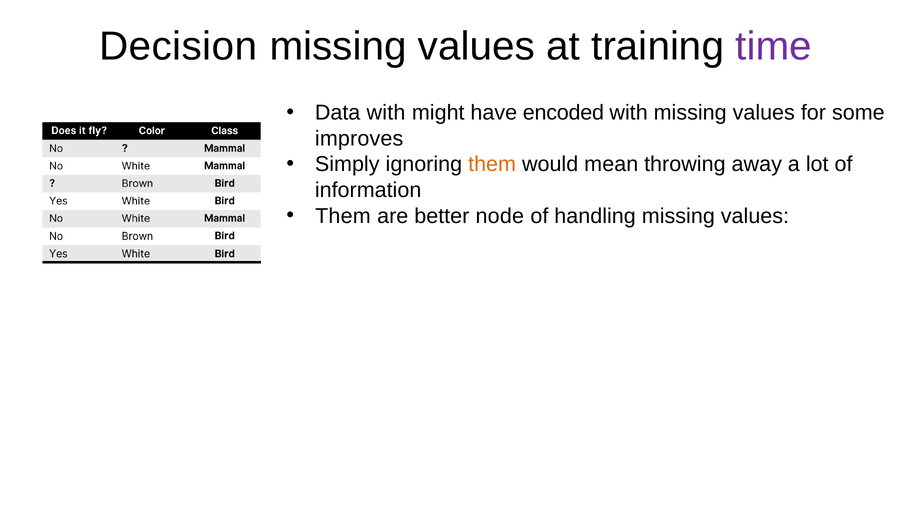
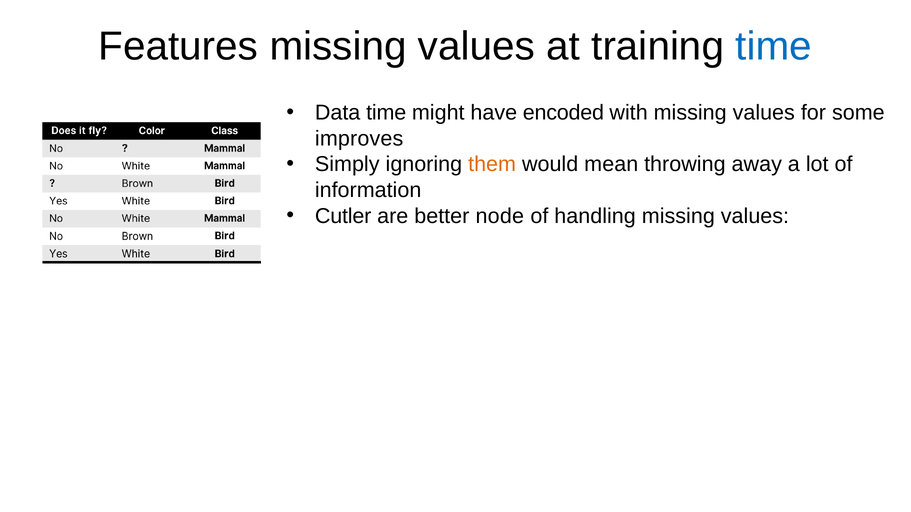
Decision: Decision -> Features (178, 46)
time colour: purple -> blue (774, 46)
Data with: with -> time (386, 113)
Them: Them -> Cutler (343, 216)
